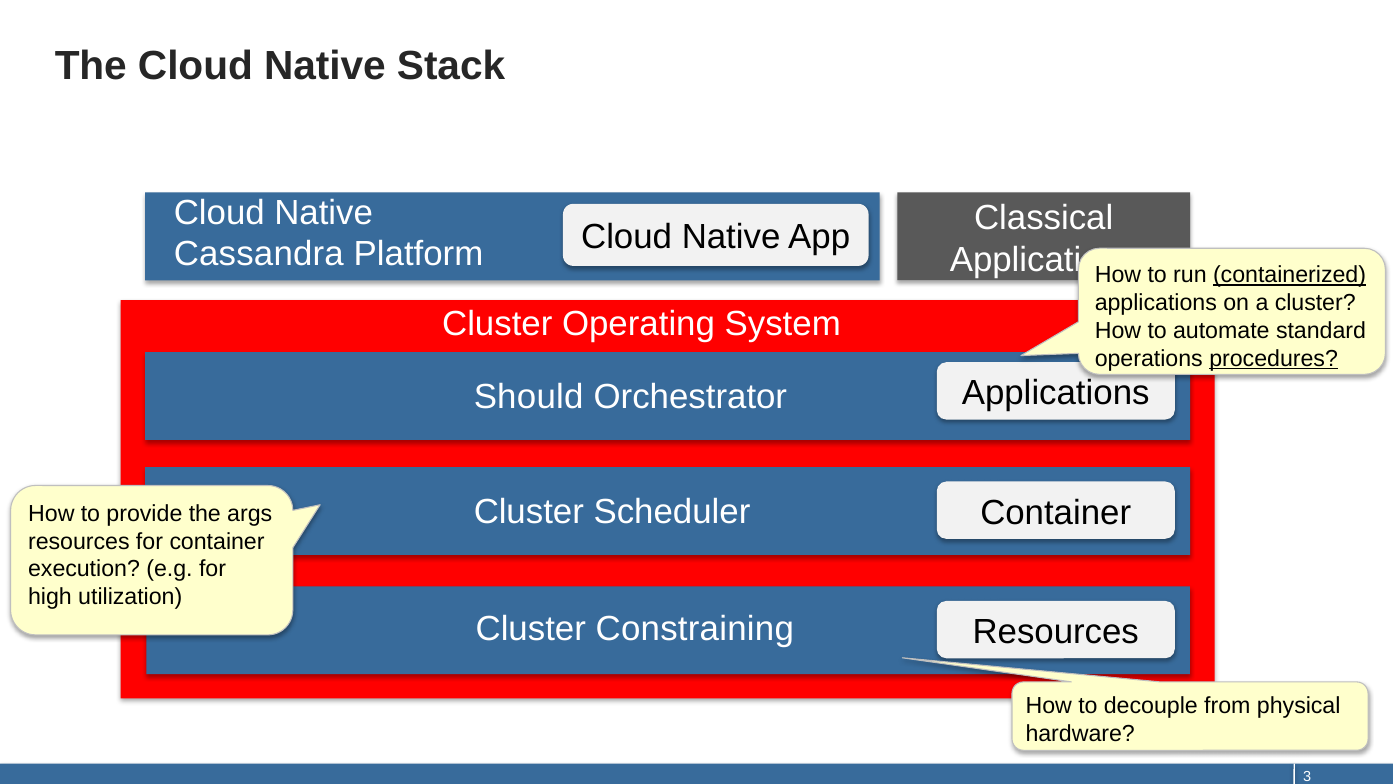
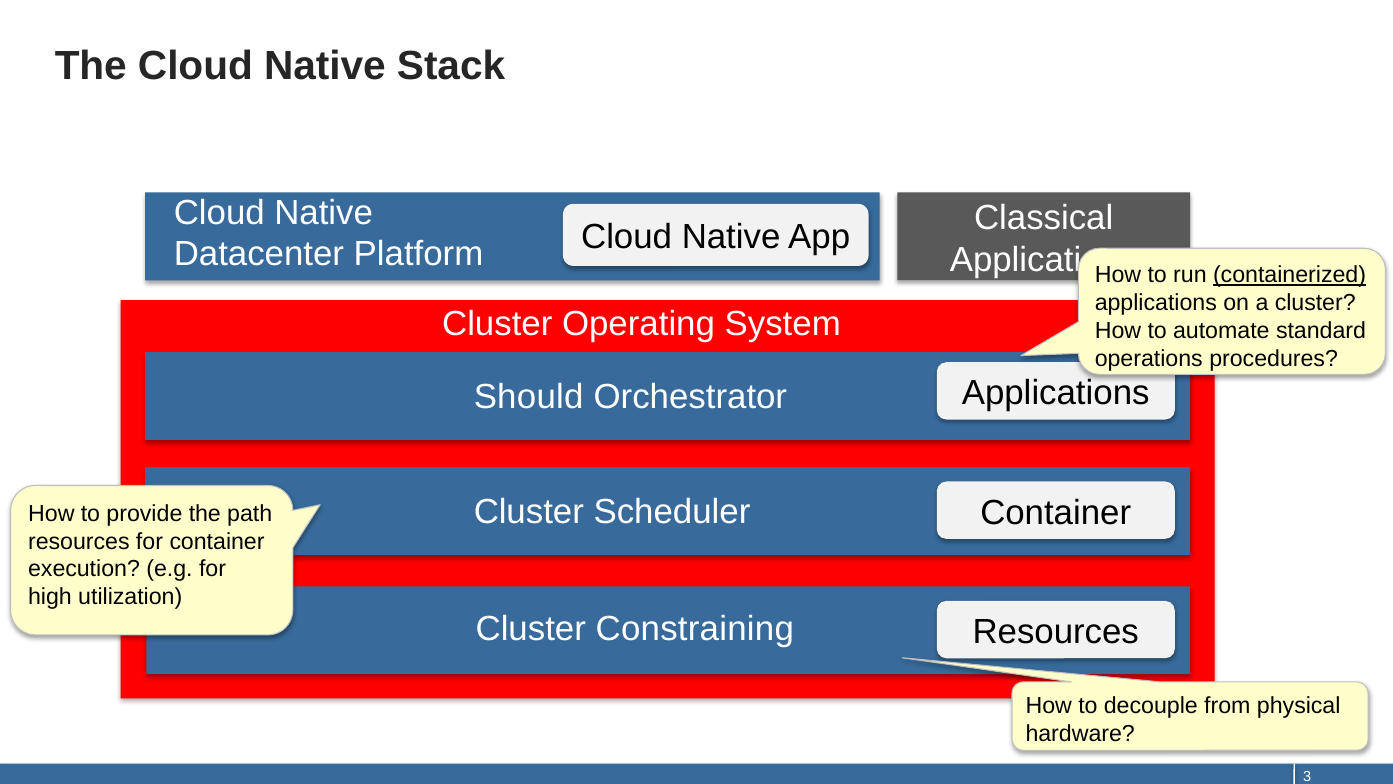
Cassandra: Cassandra -> Datacenter (259, 254)
procedures underline: present -> none (1274, 358)
args: args -> path (250, 513)
